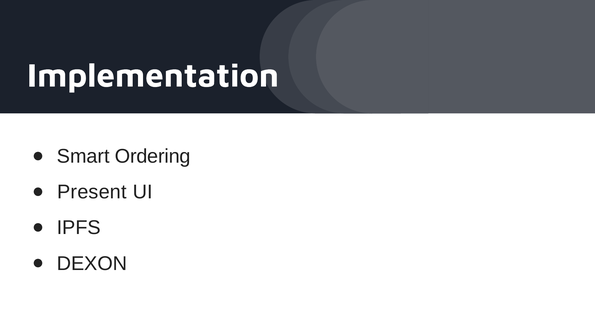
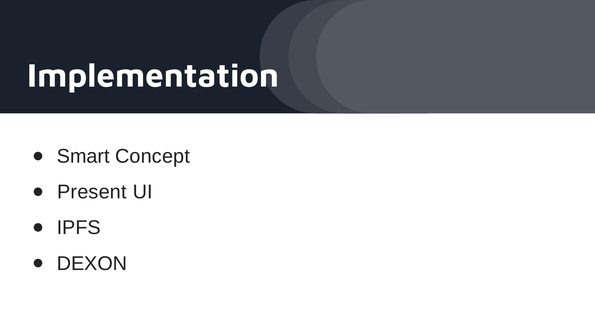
Ordering: Ordering -> Concept (152, 156)
